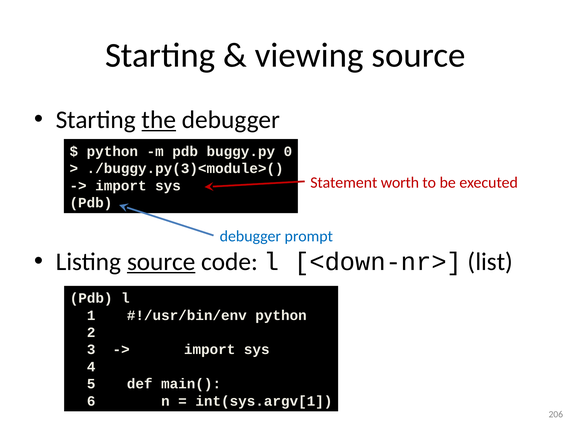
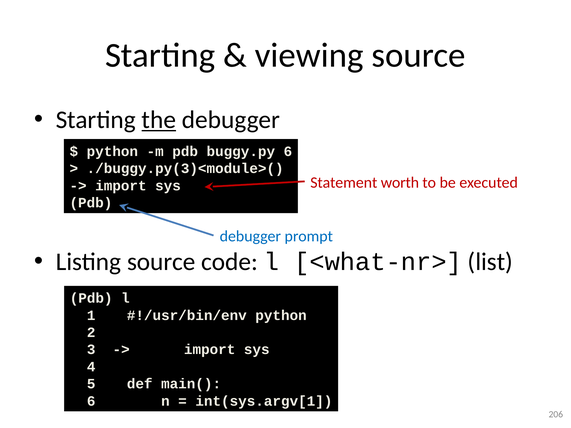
buggy.py 0: 0 -> 6 (288, 152)
source underline: present -> none (161, 262)
<down-nr>: <down-nr> -> <what-nr> (378, 262)
